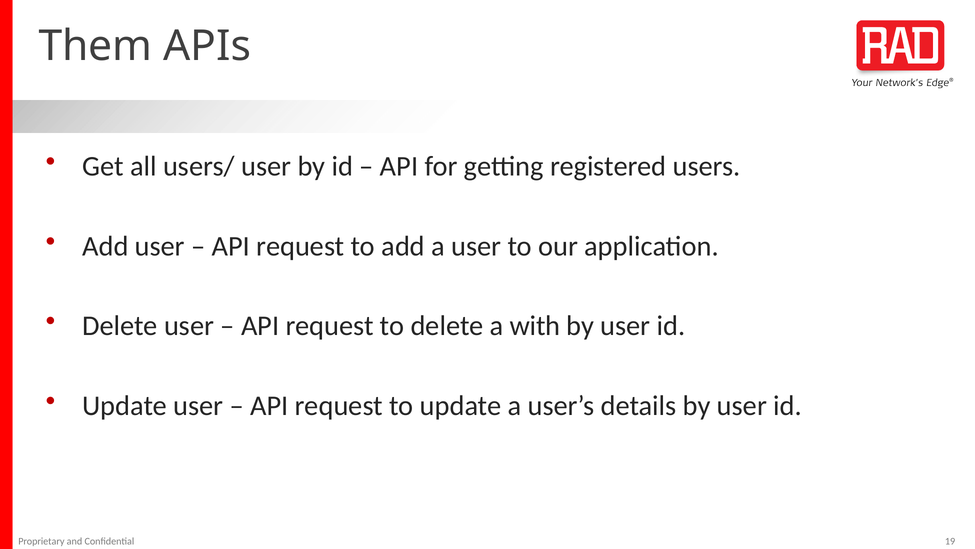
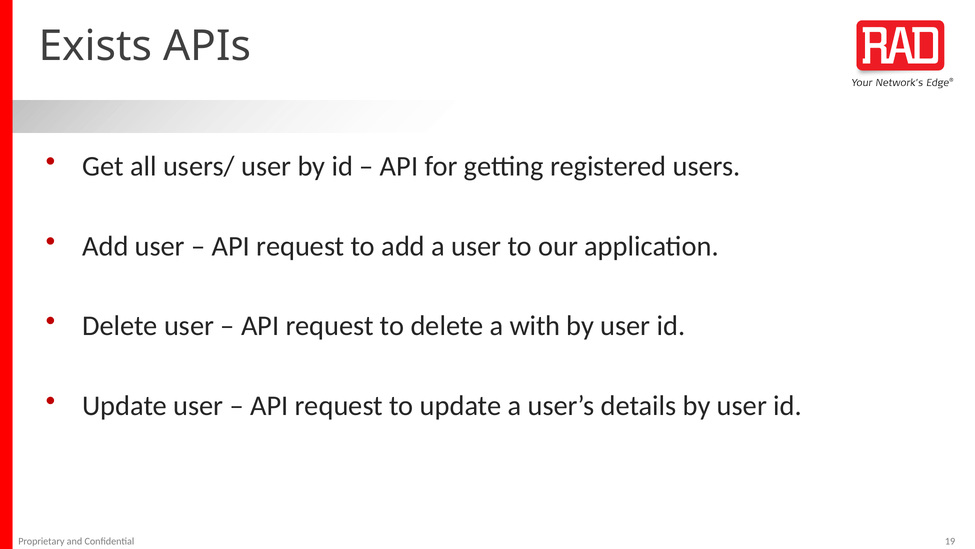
Them: Them -> Exists (95, 46)
